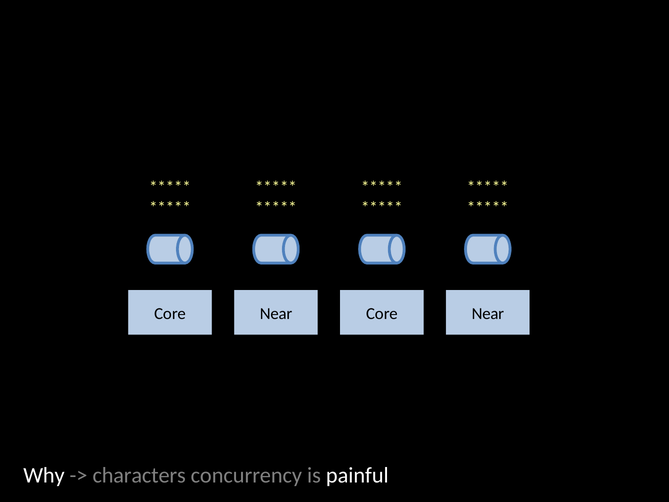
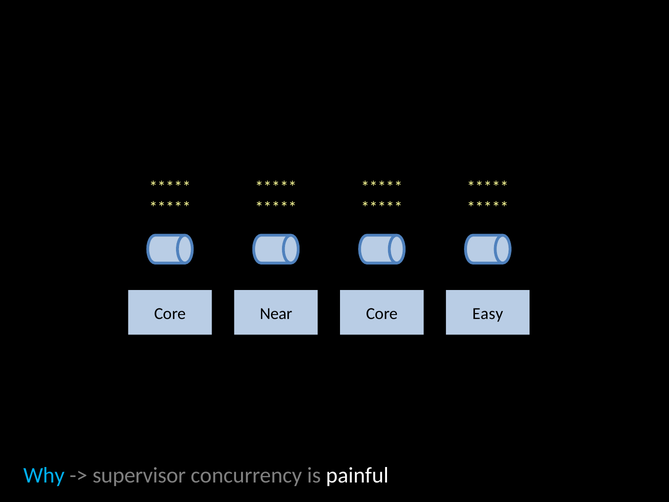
Near: Near -> Easy (488, 313)
Why colour: white -> light blue (44, 475)
characters: characters -> supervisor (139, 475)
